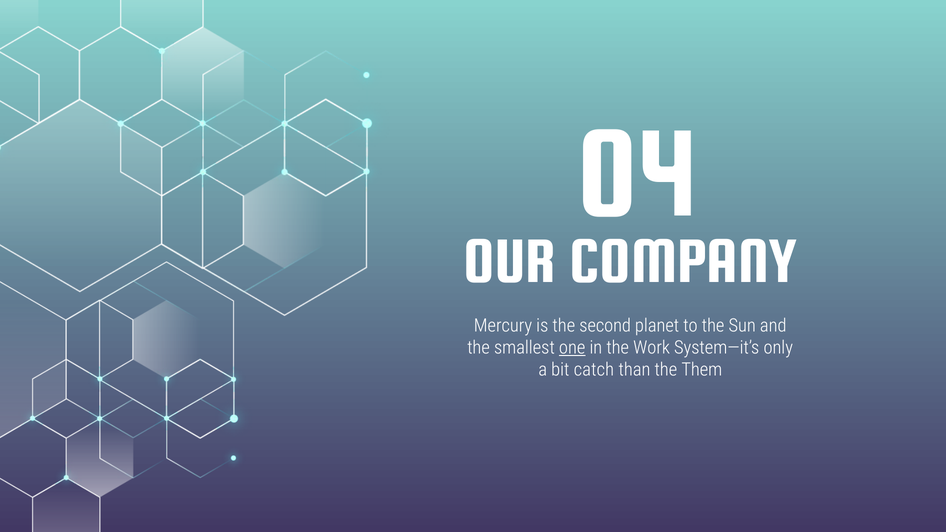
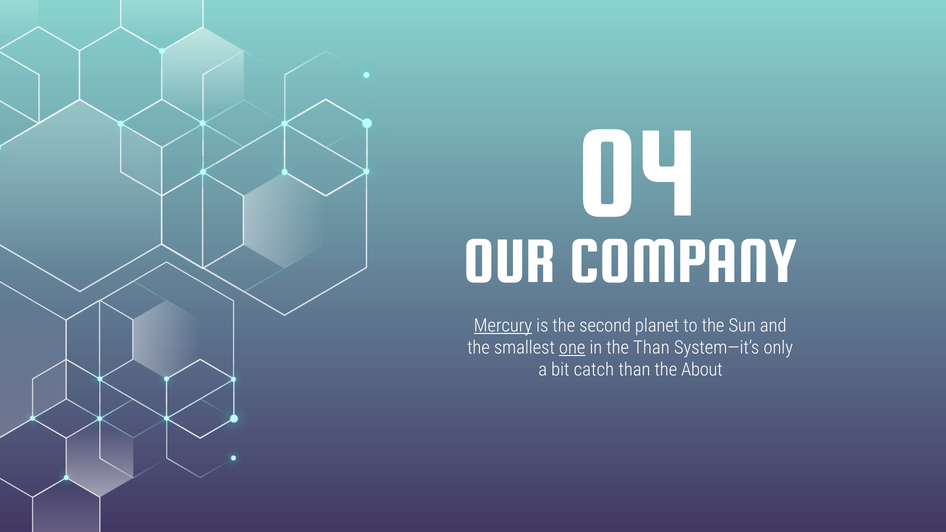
Mercury underline: none -> present (503, 326)
the Work: Work -> Than (651, 348)
Them: Them -> About (702, 370)
